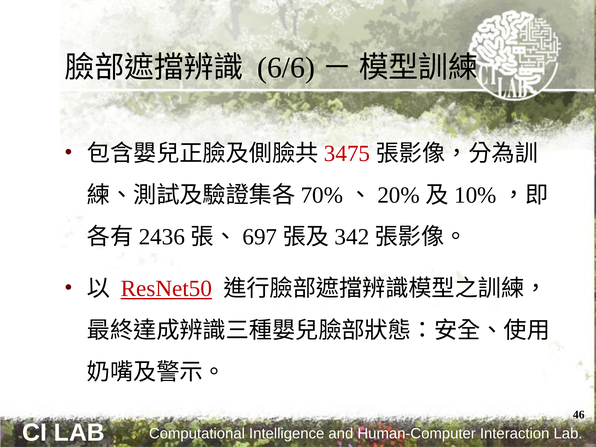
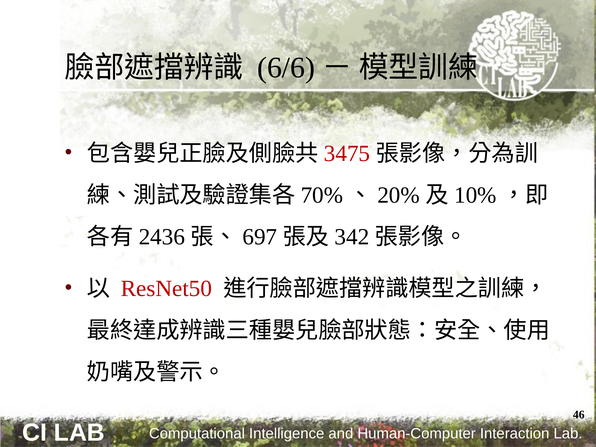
ResNet50 underline: present -> none (166, 289)
